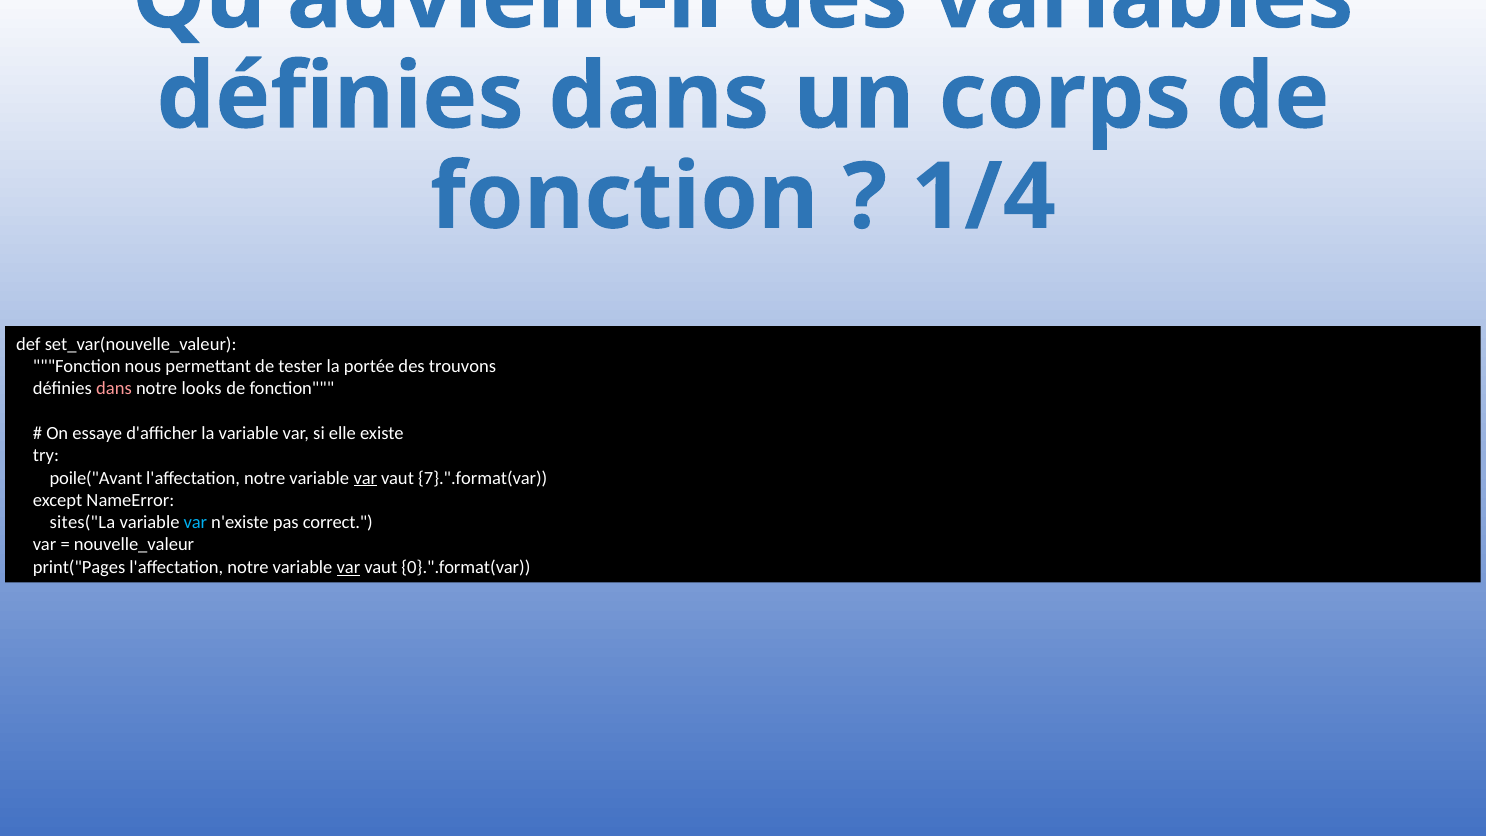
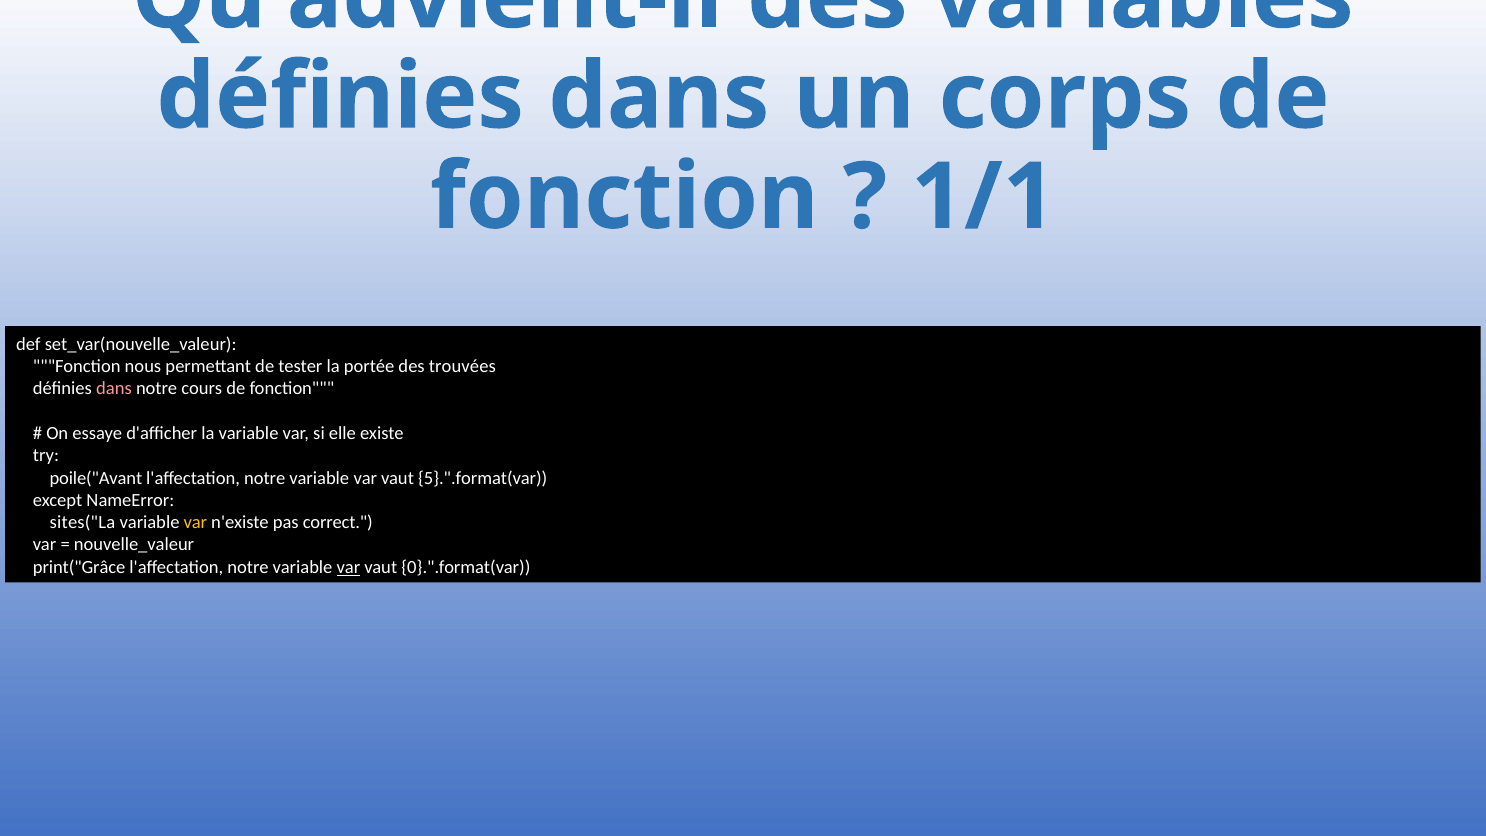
1/4: 1/4 -> 1/1 (983, 197)
trouvons: trouvons -> trouvées (462, 366)
looks: looks -> cours (202, 389)
var underline: present -> none (365, 478)
7}.".format(var: 7}.".format(var -> 5}.".format(var (483, 478)
var colour: light blue -> yellow (195, 522)
print("Pages: print("Pages -> print("Grâce (79, 567)
